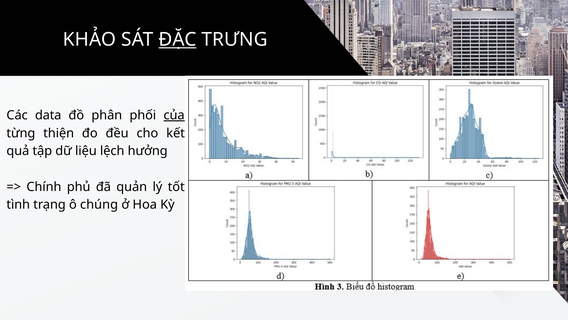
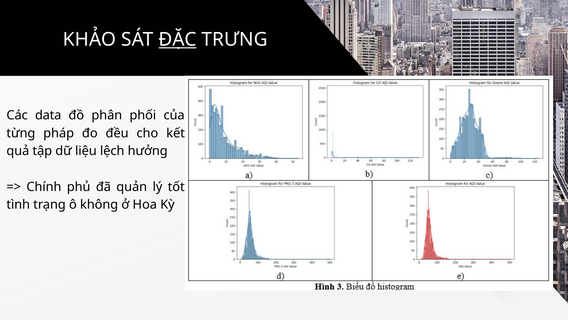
của underline: present -> none (174, 115)
thiện: thiện -> pháp (59, 133)
chúng: chúng -> không (99, 204)
